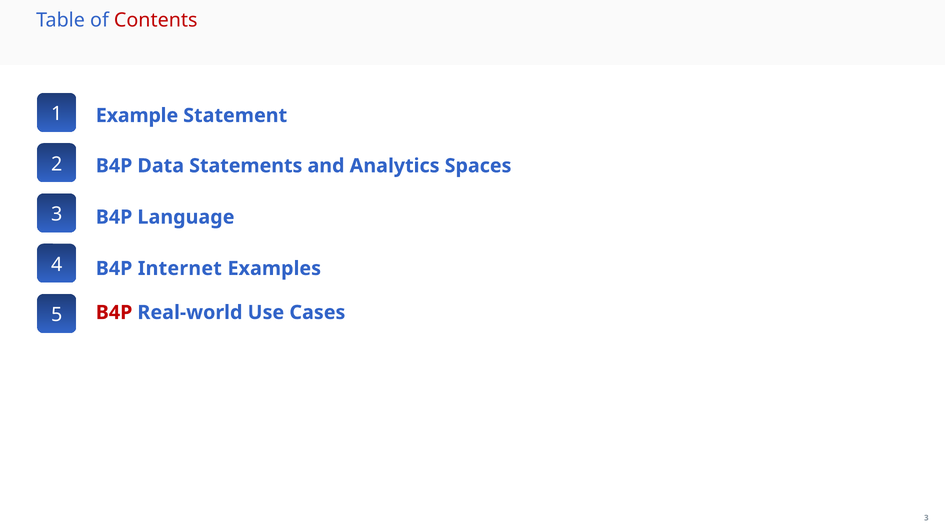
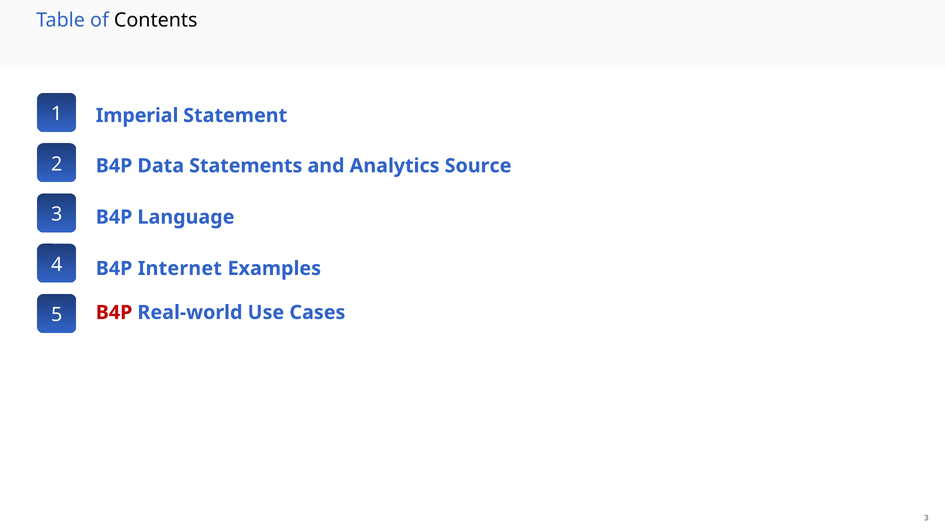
Contents colour: red -> black (156, 20)
Example: Example -> Imperial (137, 115)
Spaces: Spaces -> Source (478, 166)
